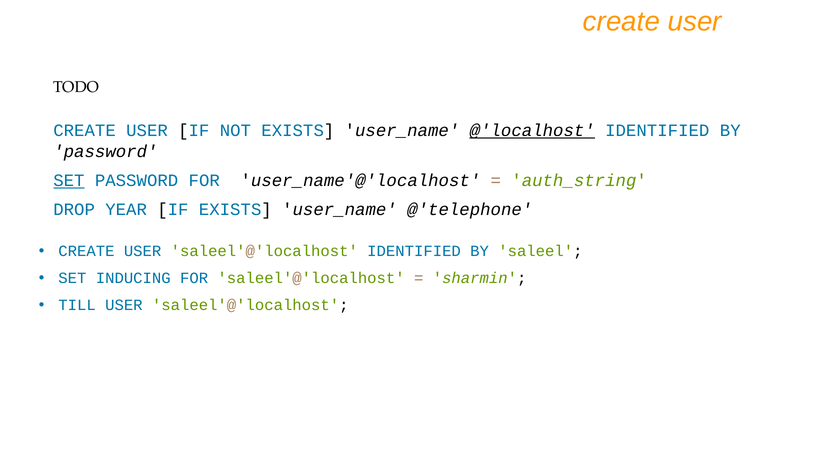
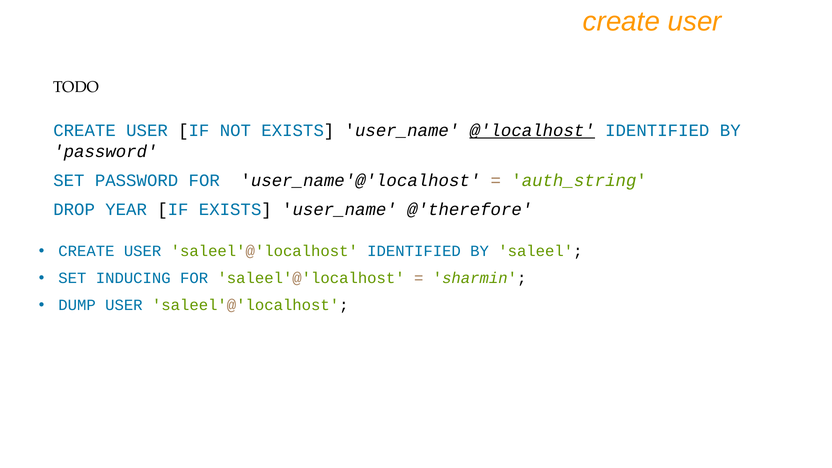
SET underline: present -> none (69, 181)
@'telephone: @'telephone -> @'therefore (470, 210)
TILL: TILL -> DUMP (77, 305)
